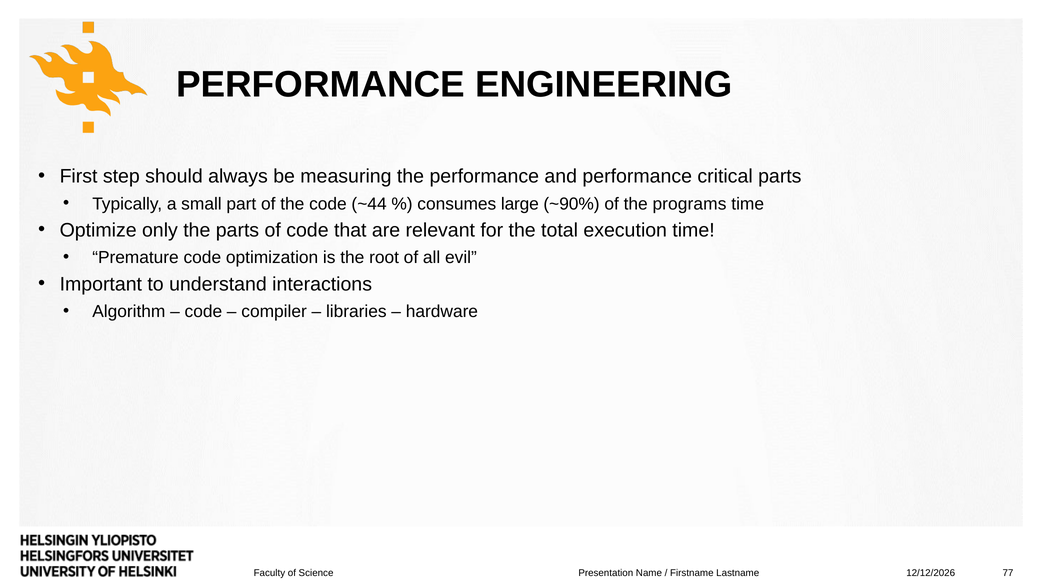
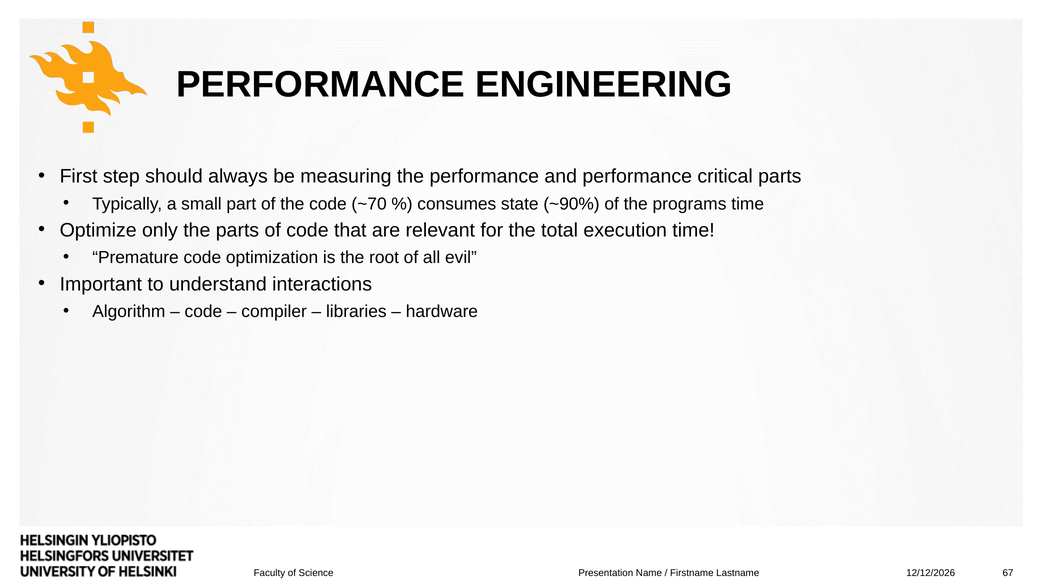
~44: ~44 -> ~70 (369, 204)
large: large -> state (520, 204)
77: 77 -> 67 (1008, 573)
